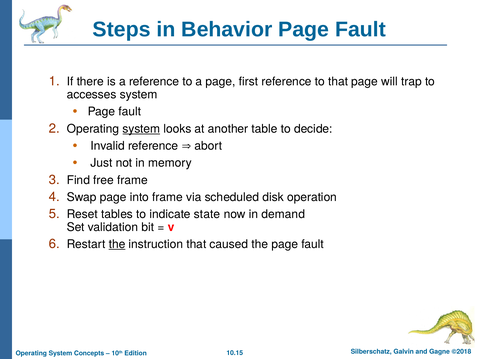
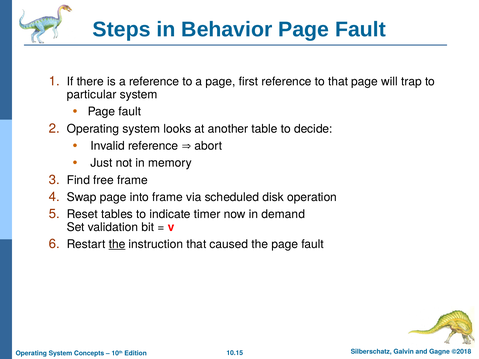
accesses: accesses -> particular (92, 95)
system underline: present -> none (141, 129)
state: state -> timer (207, 214)
